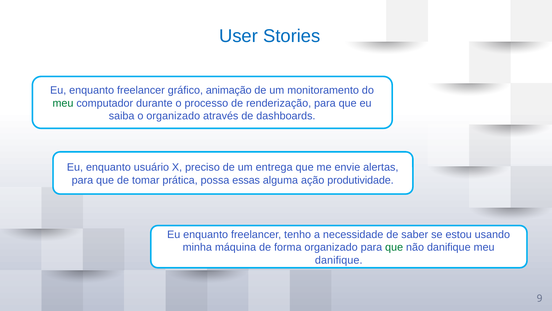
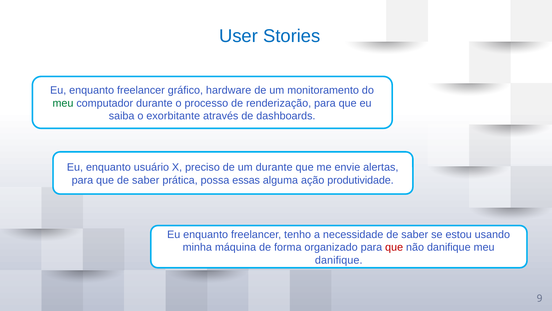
animação: animação -> hardware (229, 90)
o organizado: organizado -> exorbitante (173, 116)
um entrega: entrega -> durante (274, 167)
que de tomar: tomar -> saber (146, 180)
que colour: green -> red (394, 247)
